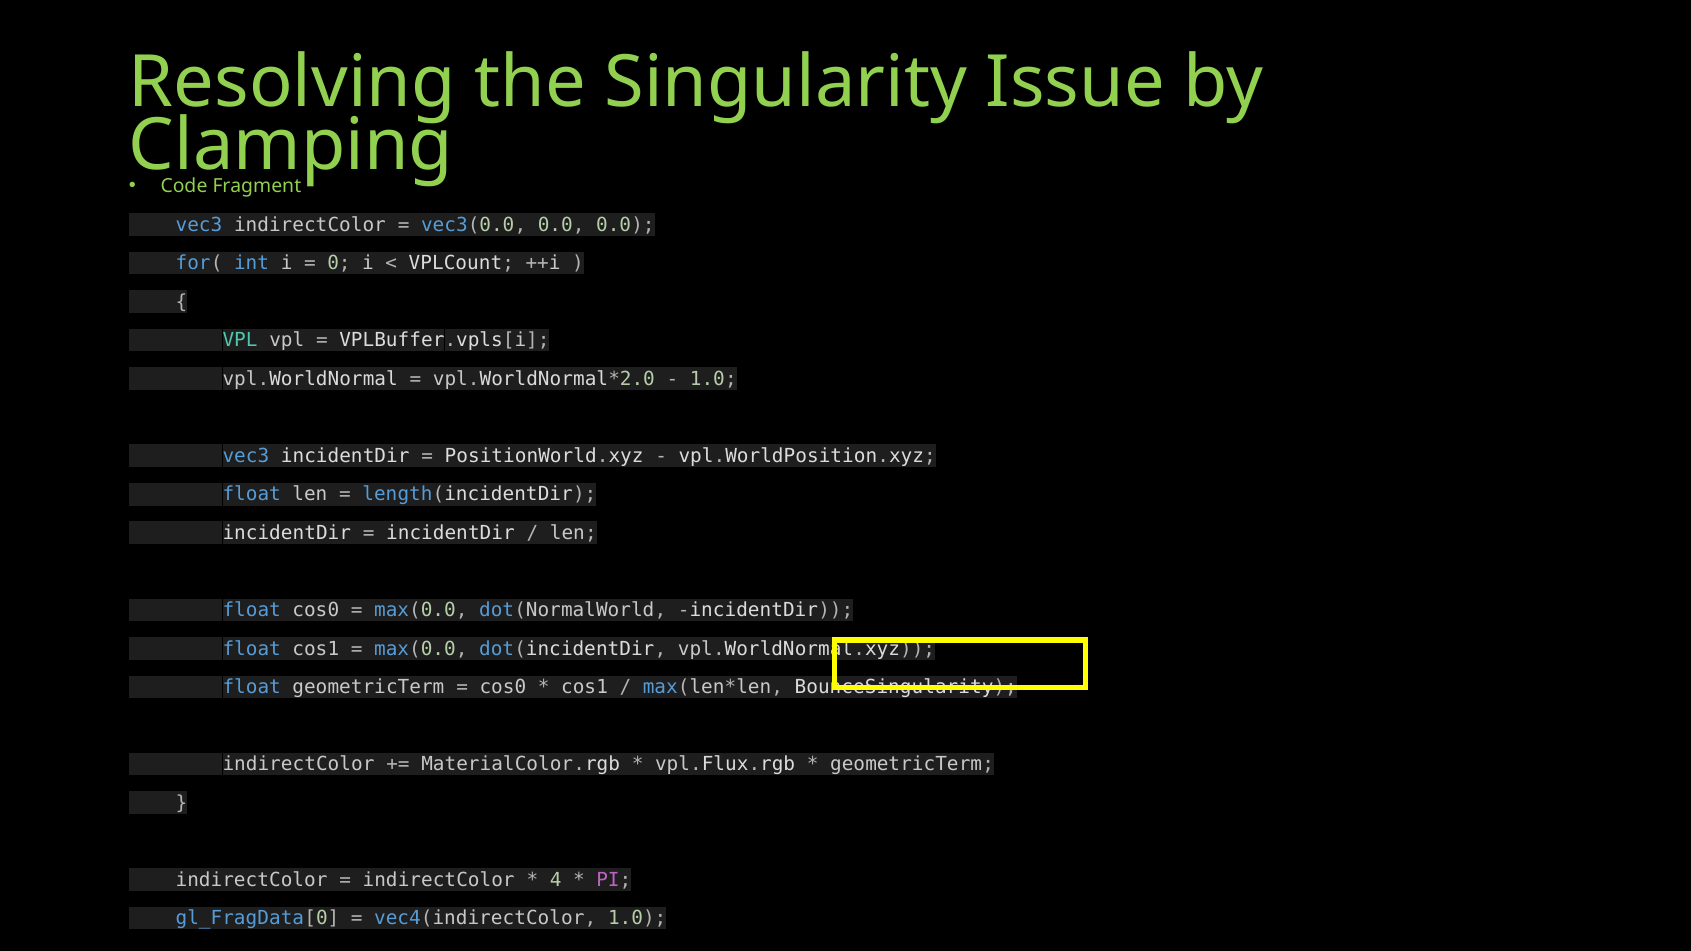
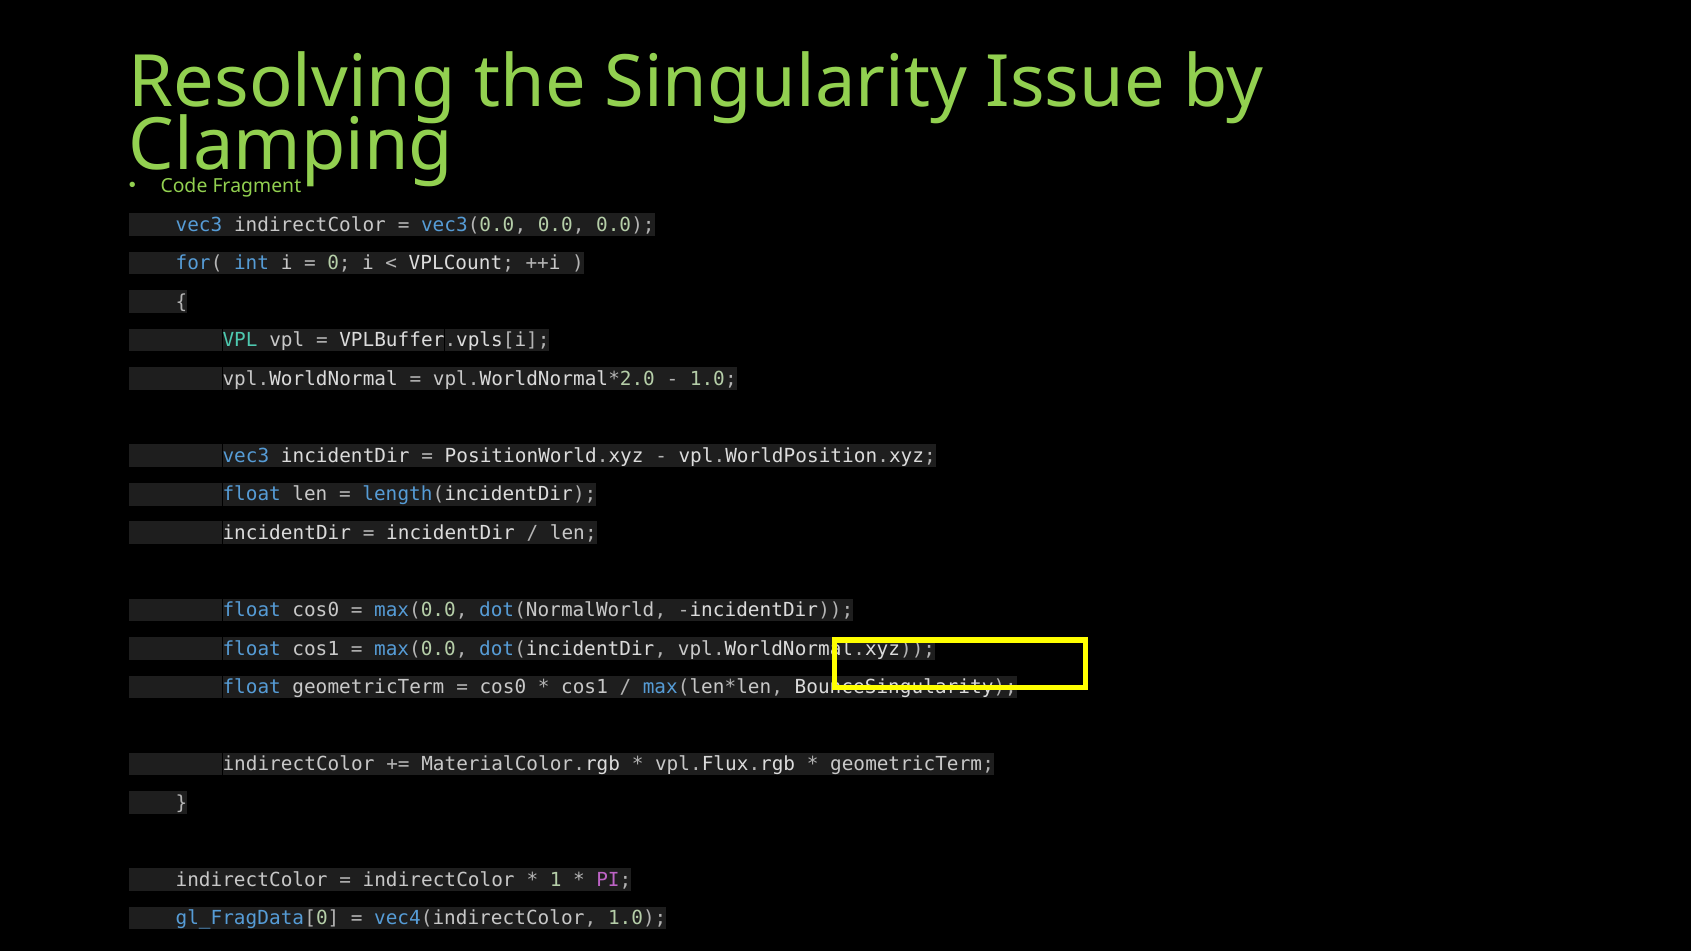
4: 4 -> 1 (556, 880)
